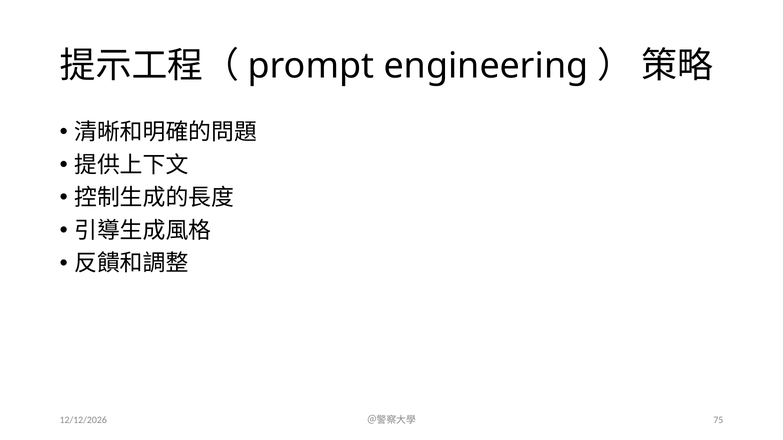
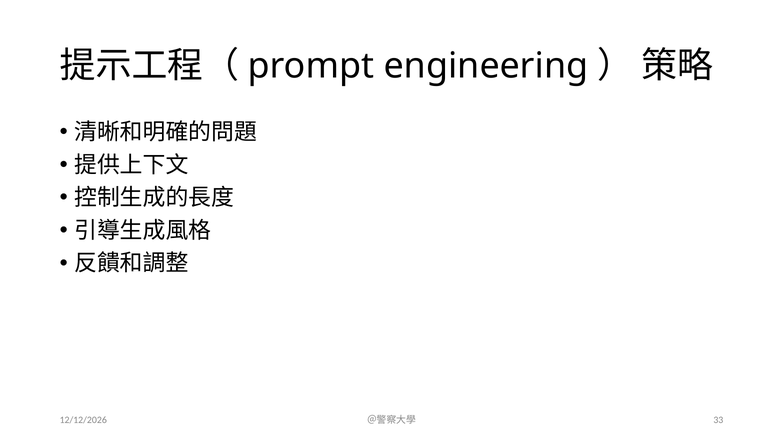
75: 75 -> 33 (718, 421)
